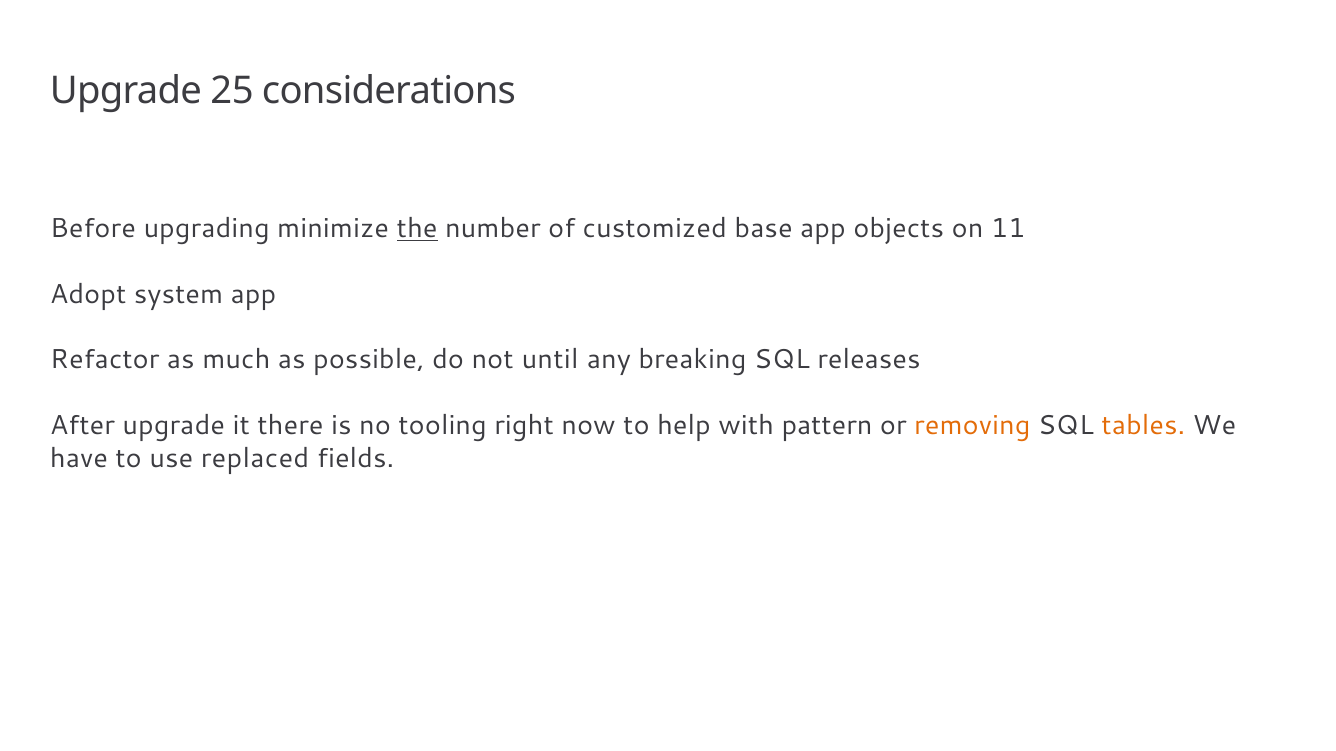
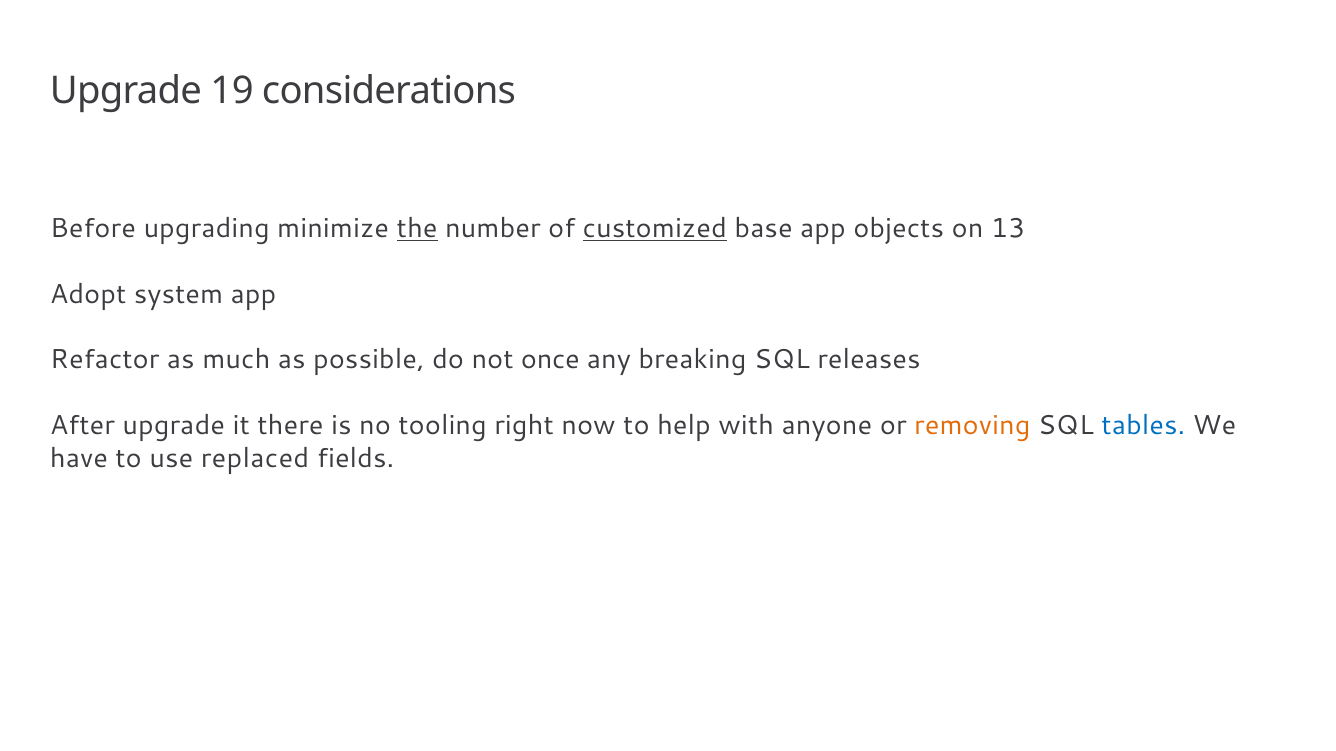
25: 25 -> 19 (232, 91)
customized underline: none -> present (655, 229)
11: 11 -> 13 (1008, 229)
until: until -> once (550, 360)
pattern: pattern -> anyone (827, 425)
tables colour: orange -> blue (1143, 425)
